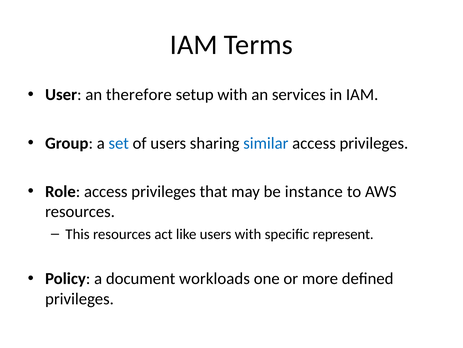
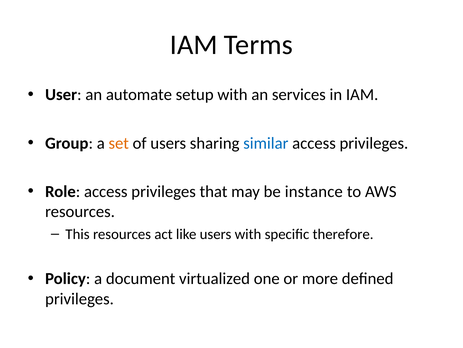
therefore: therefore -> automate (139, 95)
set colour: blue -> orange (119, 143)
represent: represent -> therefore (343, 234)
workloads: workloads -> virtualized (215, 278)
